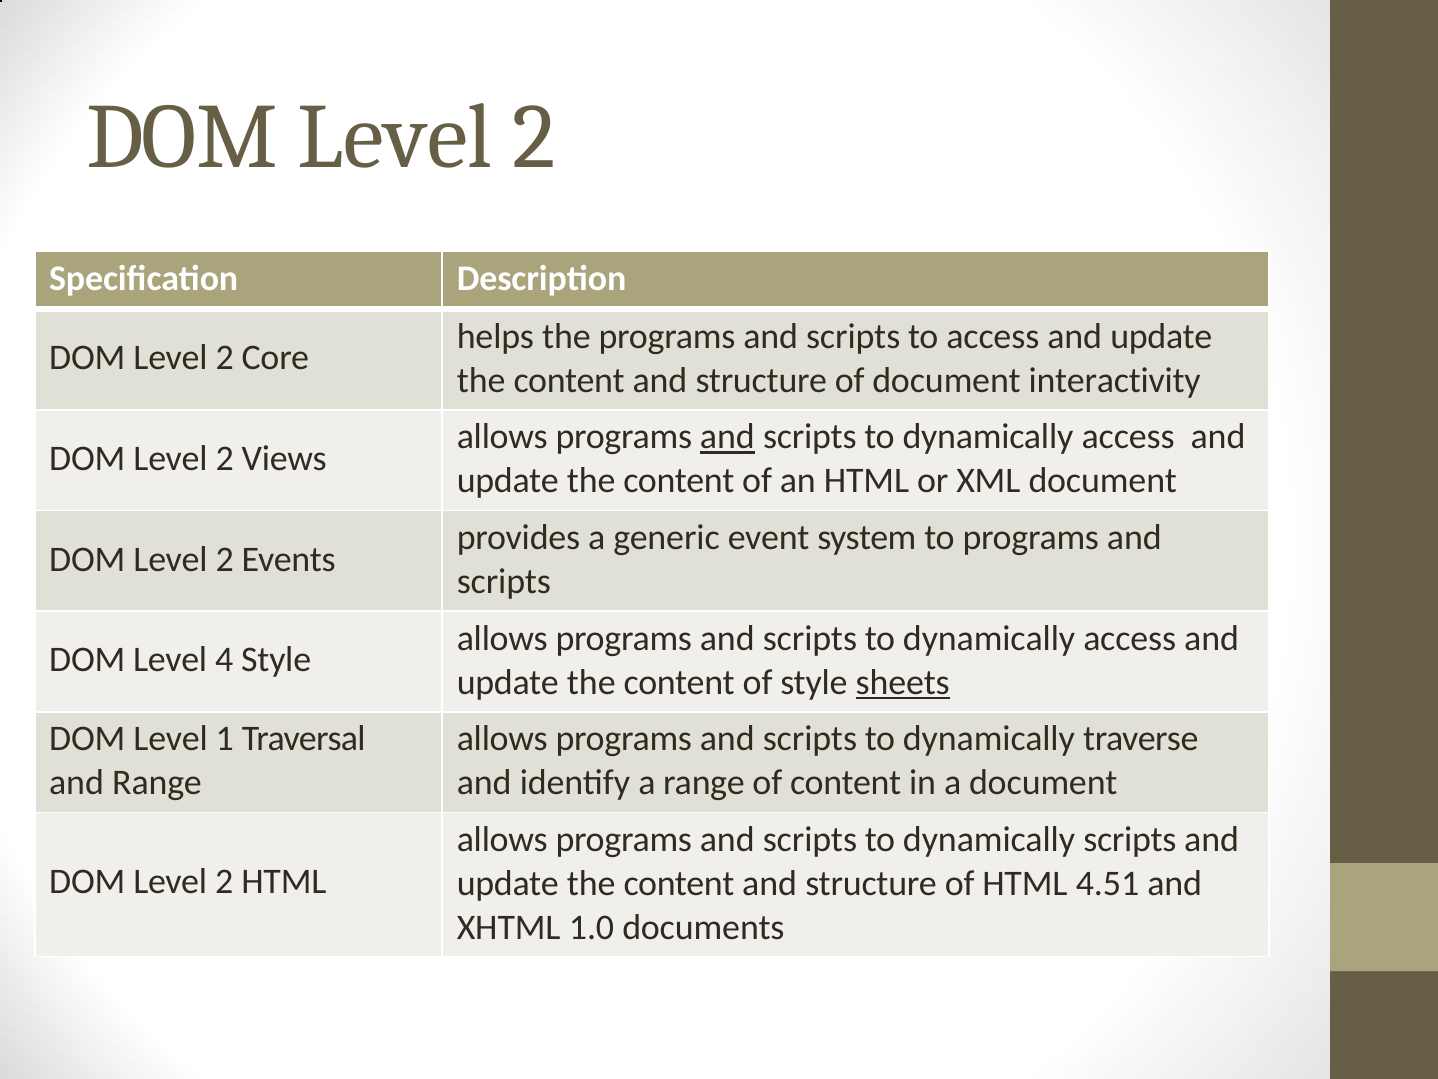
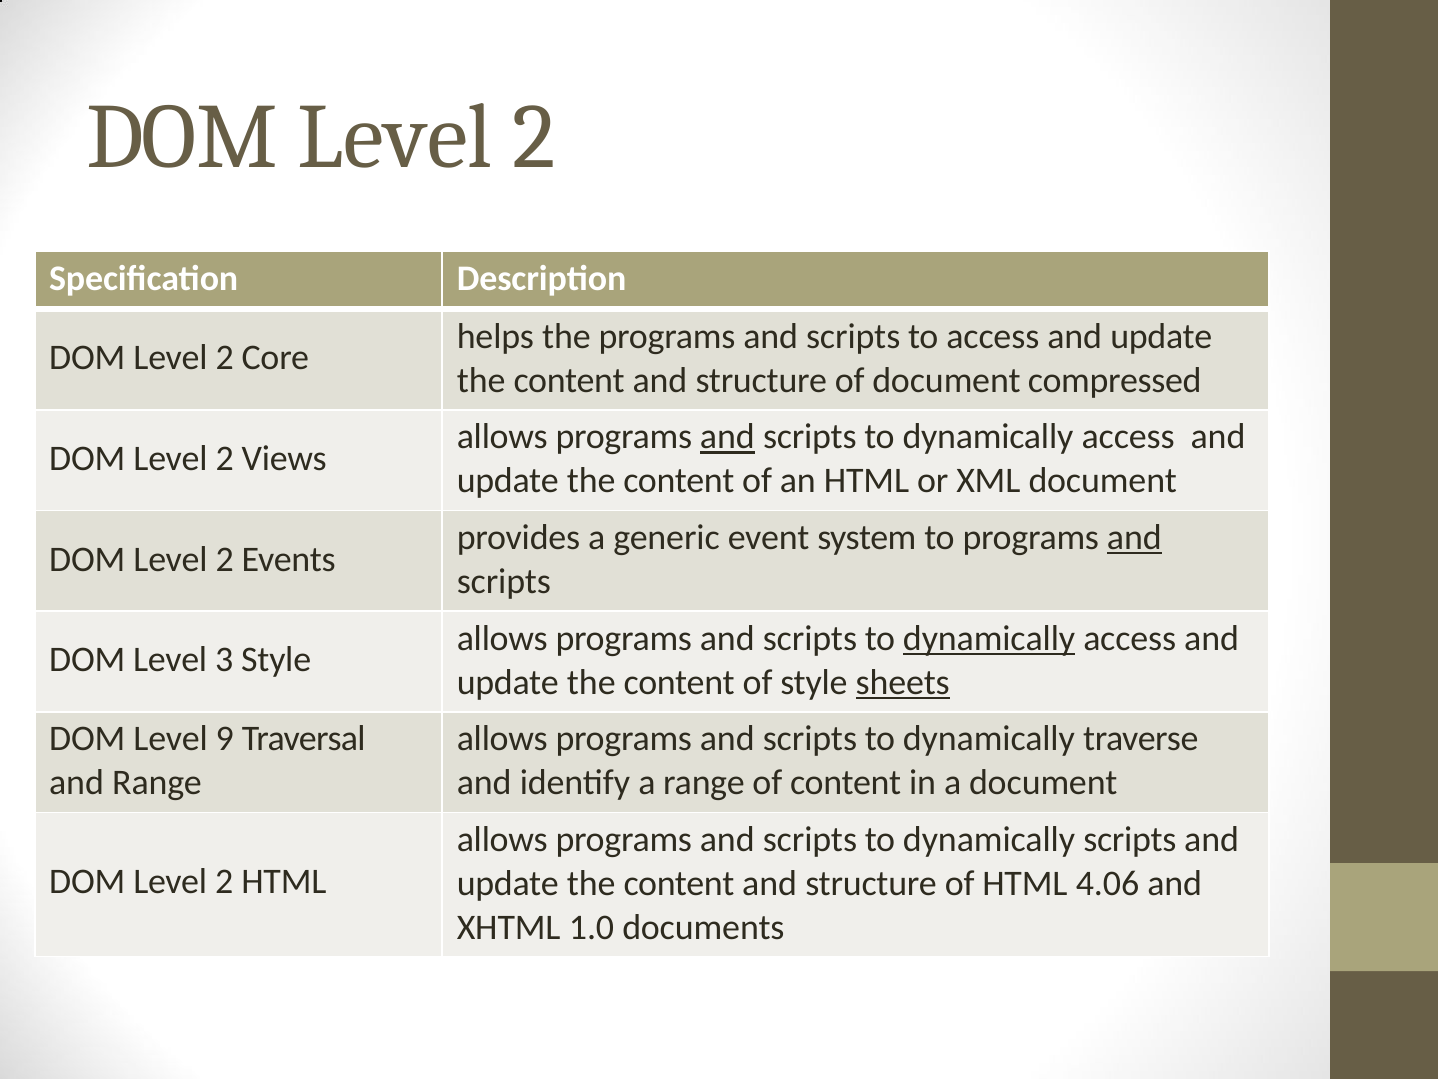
interactivity: interactivity -> compressed (1115, 380)
and underline: none -> present (1134, 537)
dynamically underline: none -> present (989, 638)
4: 4 -> 3 (224, 660)
1: 1 -> 9 (225, 739)
4.51: 4.51 -> 4.06 (1108, 883)
